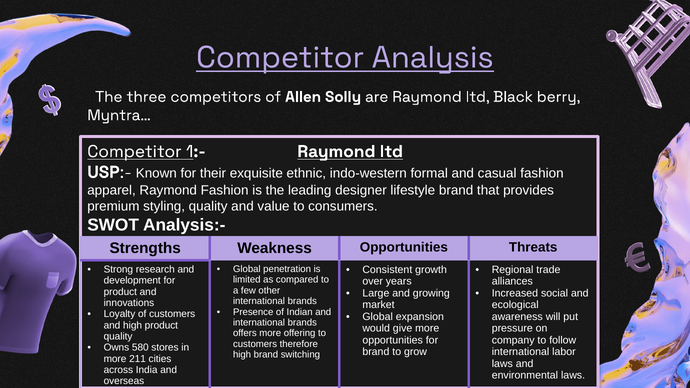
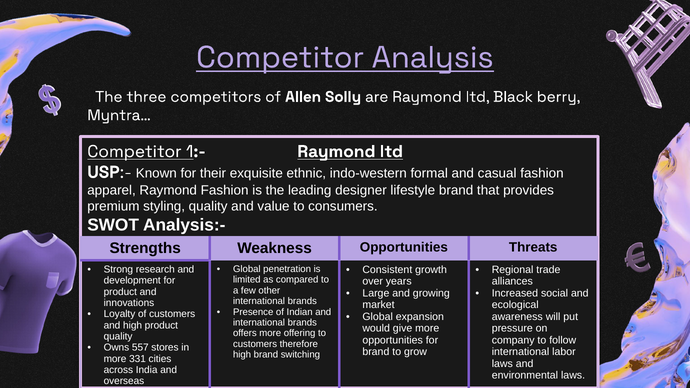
580: 580 -> 557 (140, 348)
211: 211 -> 331 (138, 359)
